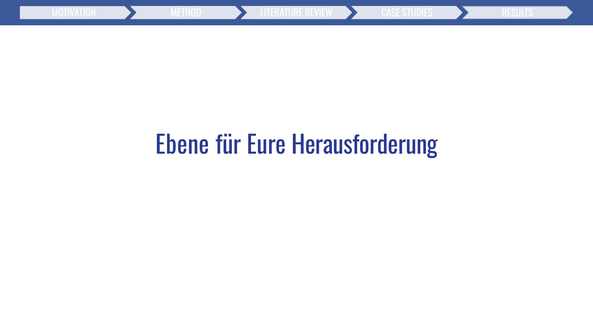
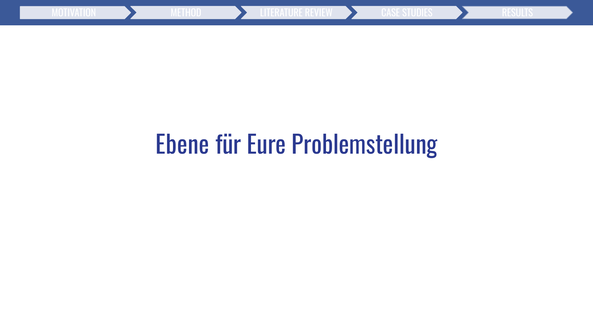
Herausforderung: Herausforderung -> Problemstellung (365, 146)
